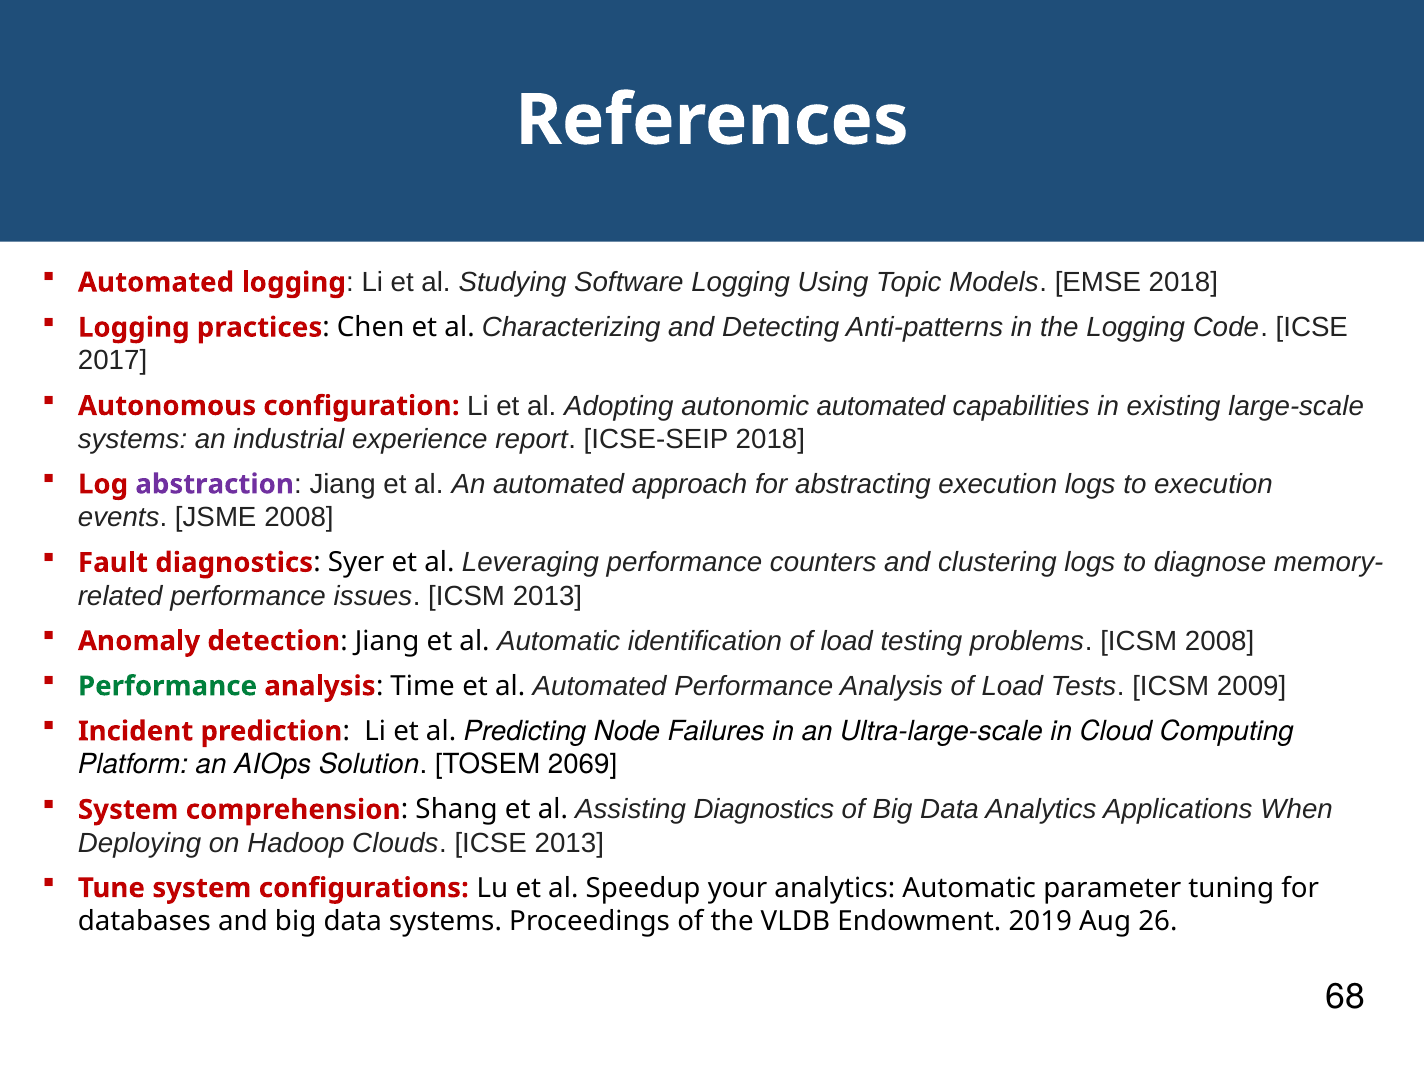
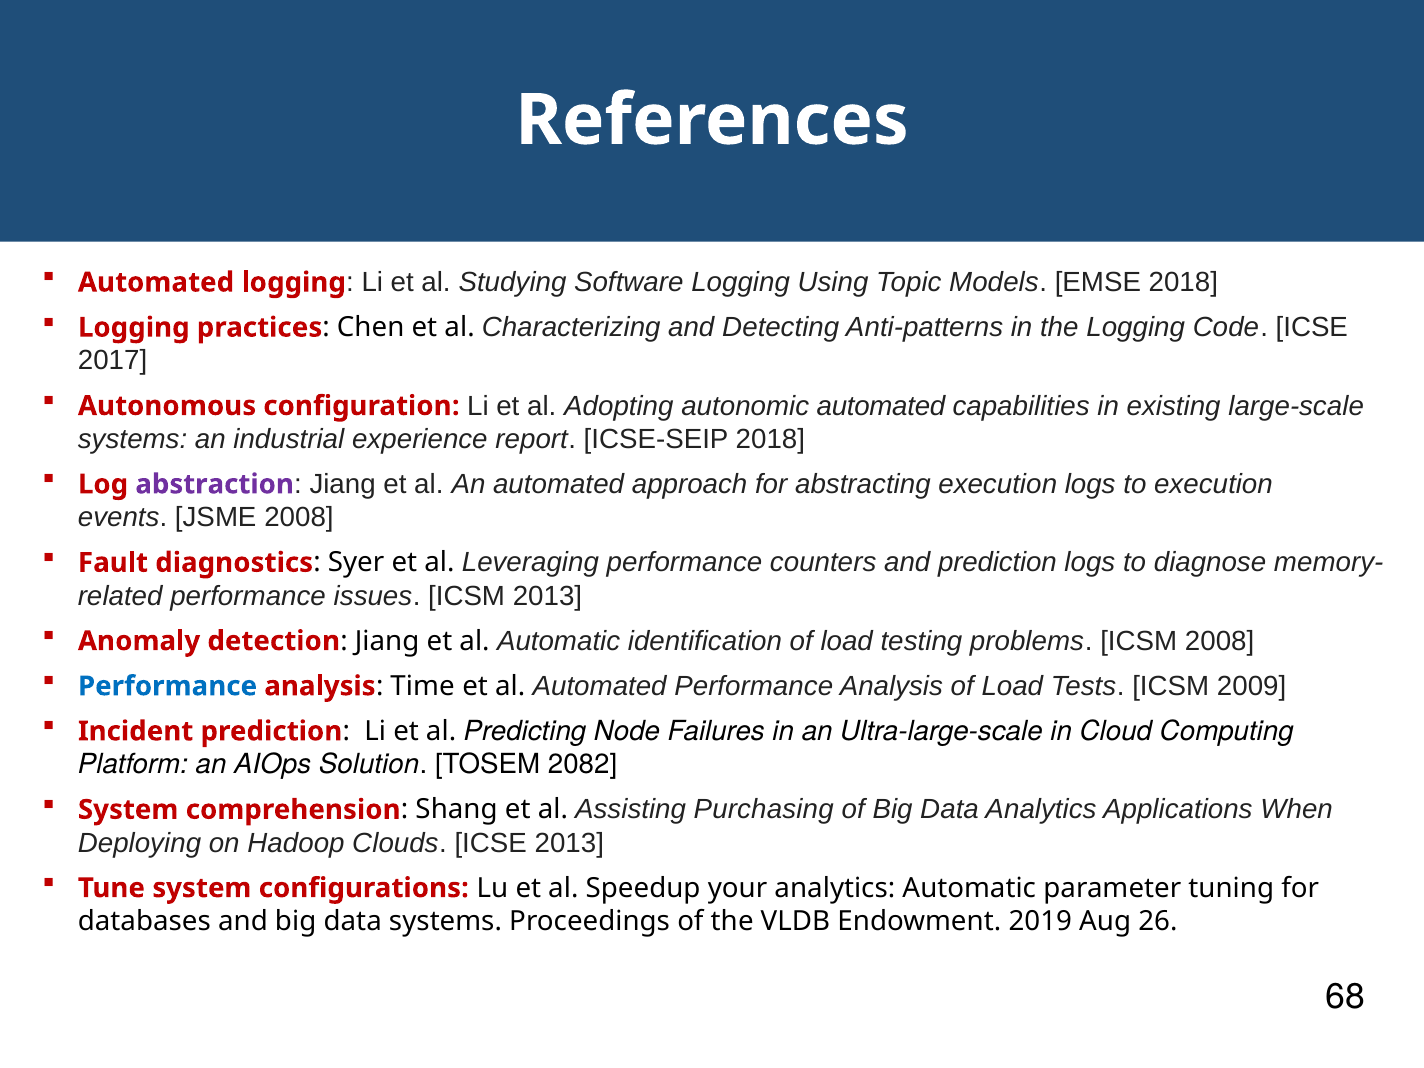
and clustering: clustering -> prediction (997, 563)
Performance colour: green -> blue (168, 686)
2069: 2069 -> 2082 (583, 765)
Assisting Diagnostics: Diagnostics -> Purchasing (764, 810)
